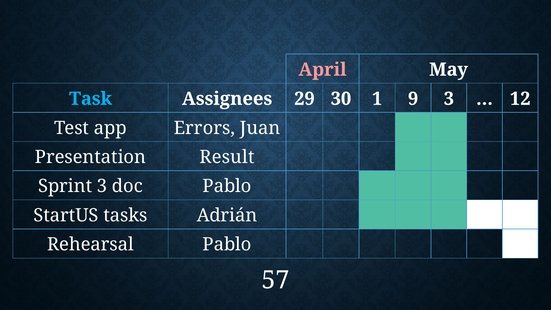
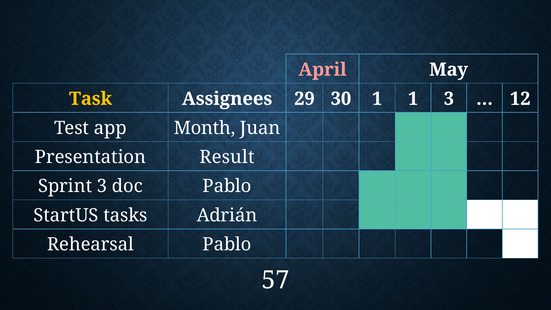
Task colour: light blue -> yellow (91, 99)
1 9: 9 -> 1 (413, 99)
Errors: Errors -> Month (205, 128)
